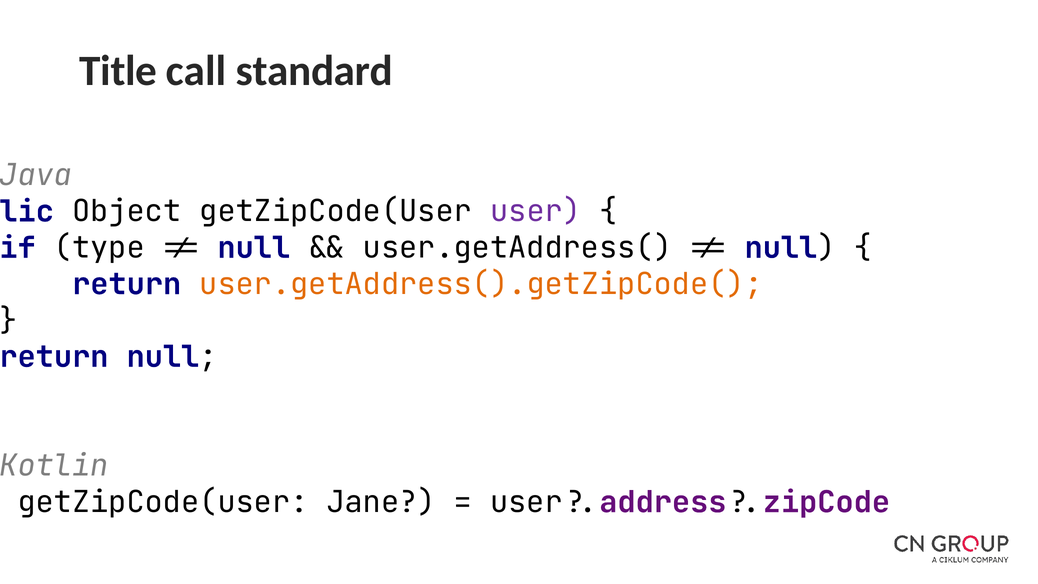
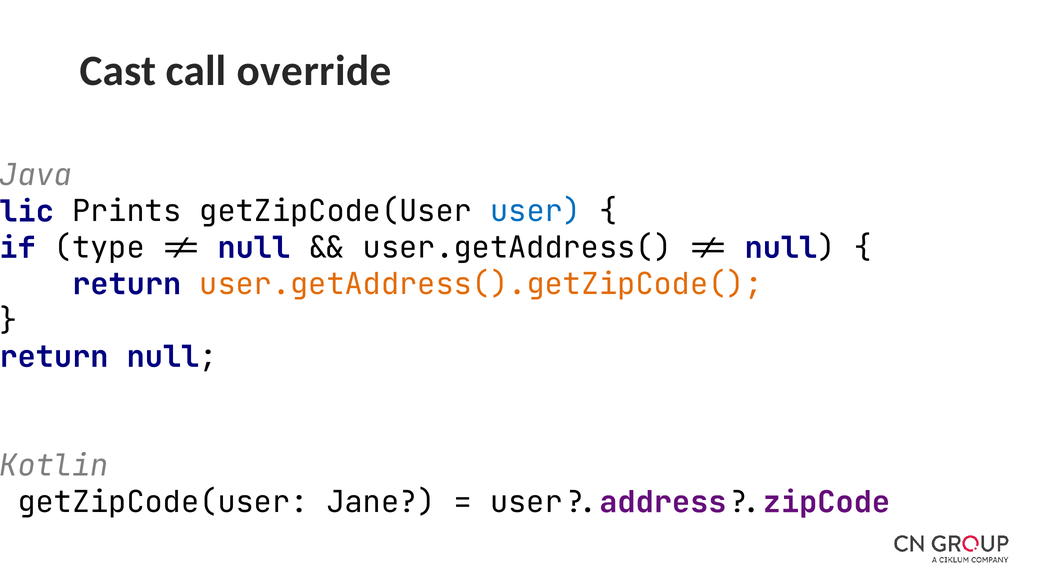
Title: Title -> Cast (118, 71)
standard: standard -> override (314, 71)
Object: Object -> Prints (127, 211)
user colour: purple -> blue (536, 211)
